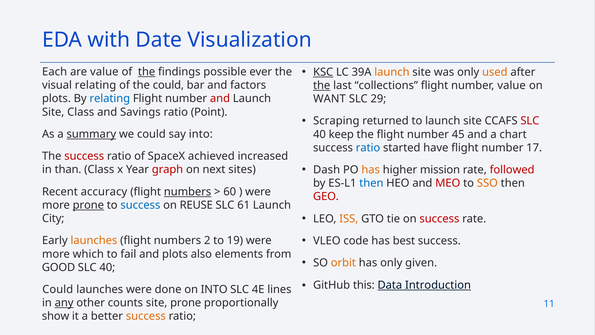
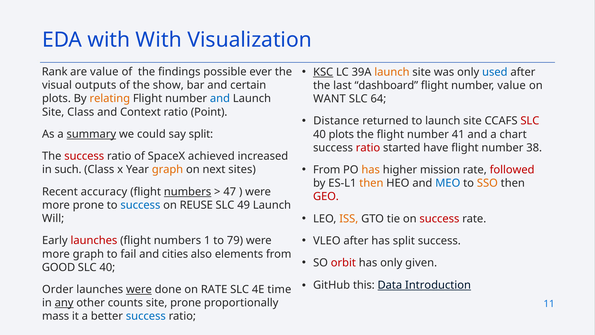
with Date: Date -> With (159, 40)
used colour: orange -> blue (495, 72)
Each: Each -> Rank (55, 72)
the underline: present -> none (147, 72)
visual relating: relating -> outputs (96, 85)
the could: could -> show (168, 85)
factors: factors -> certain (248, 85)
the underline: present -> none (322, 85)
collections: collections -> dashboard (386, 85)
relating colour: blue -> orange (110, 99)
and colour: red -> blue (220, 99)
29: 29 -> 64 (378, 99)
Savings: Savings -> Context (140, 112)
Scraping: Scraping -> Distance (336, 121)
say into: into -> split (201, 134)
40 keep: keep -> plots (341, 134)
45: 45 -> 41 (458, 134)
ratio colour: blue -> red (368, 148)
17: 17 -> 38 (534, 148)
Dash: Dash -> From (327, 170)
than: than -> such (68, 169)
graph colour: red -> orange (168, 169)
then colour: blue -> orange (371, 183)
MEO colour: red -> blue (448, 183)
60: 60 -> 47 (230, 192)
prone underline: present -> none (88, 205)
61: 61 -> 49 (244, 205)
City: City -> Will (53, 218)
VLEO code: code -> after (356, 241)
has best: best -> split (404, 241)
launches colour: orange -> red (94, 240)
2: 2 -> 1 (207, 240)
19: 19 -> 79 (235, 240)
more which: which -> graph (88, 254)
and plots: plots -> cities (175, 254)
orbit colour: orange -> red (343, 263)
Could: Could -> Order (58, 289)
were underline: none -> present (139, 289)
on INTO: INTO -> RATE (214, 289)
lines: lines -> time (279, 289)
show: show -> mass (56, 316)
success colour: orange -> blue (146, 316)
